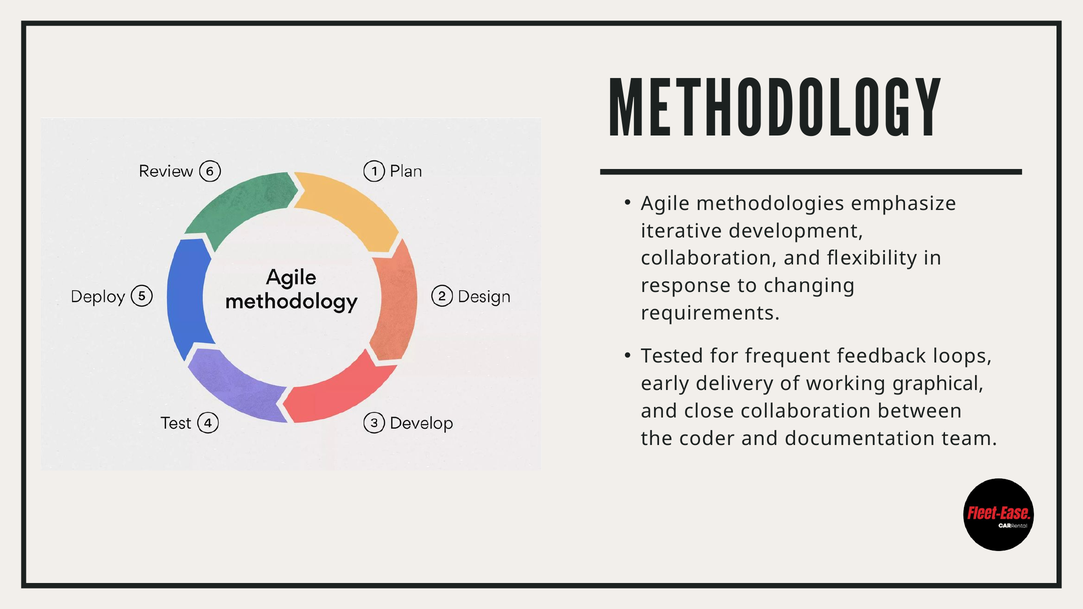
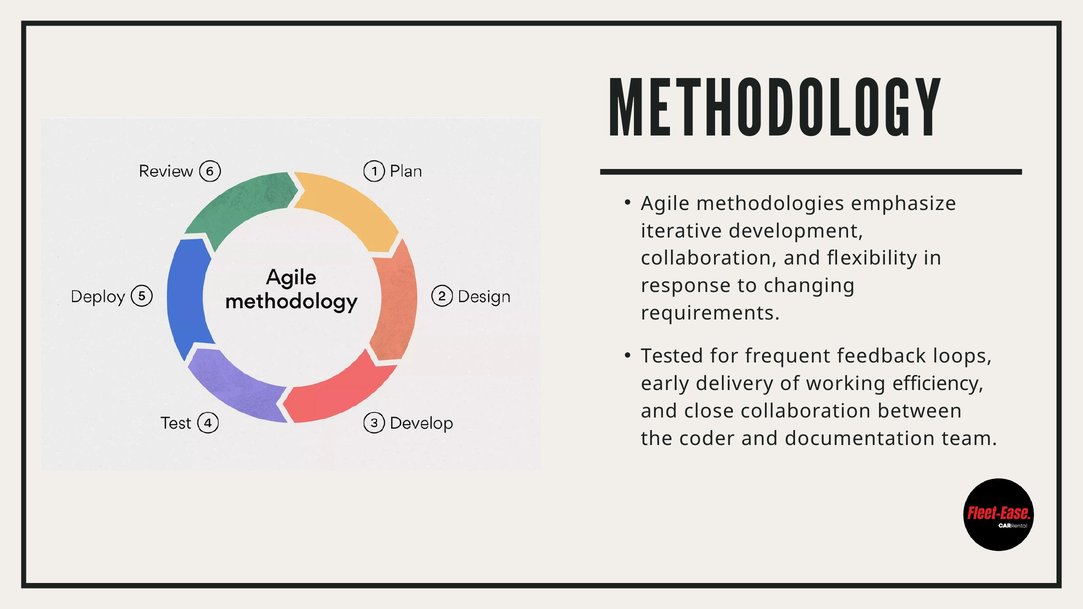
graphical: graphical -> efficiency (938, 384)
